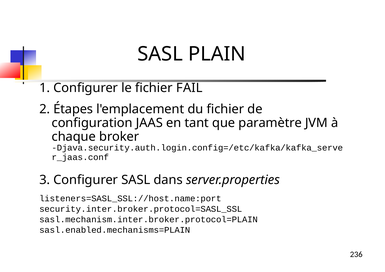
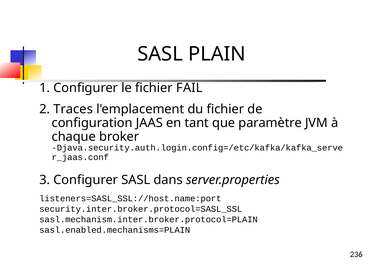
Étapes: Étapes -> Traces (73, 109)
